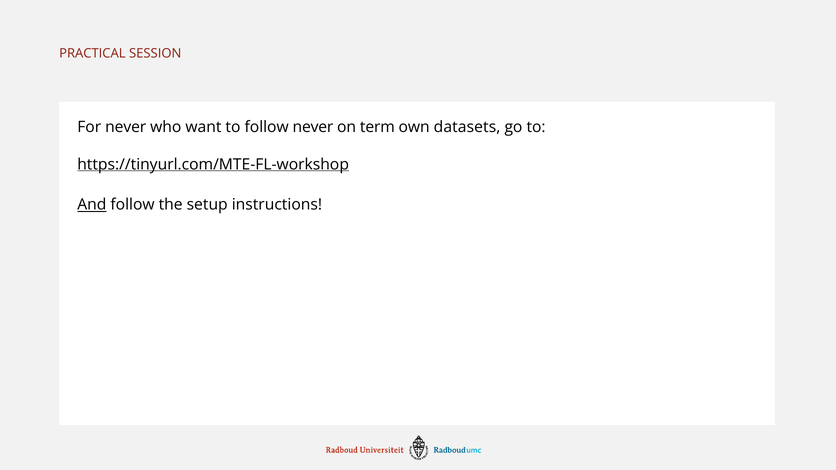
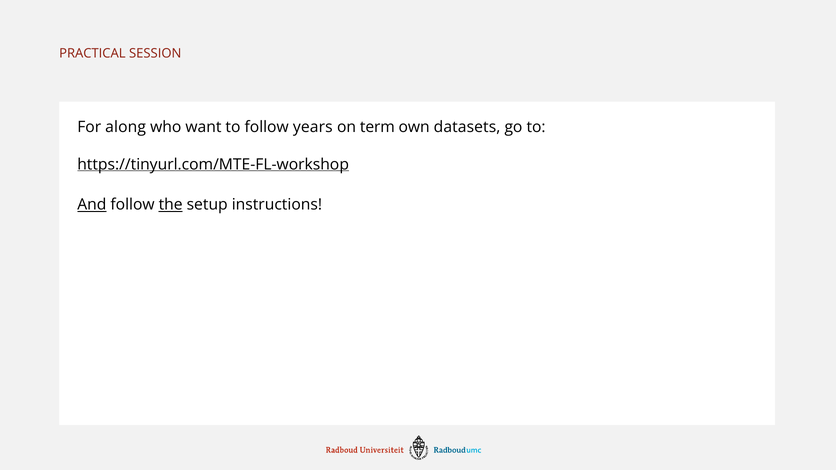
For never: never -> along (126, 127)
follow never: never -> years (313, 127)
the underline: none -> present (171, 205)
